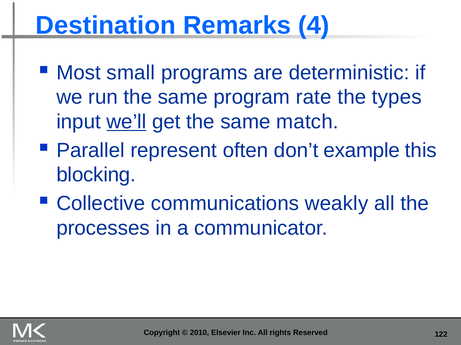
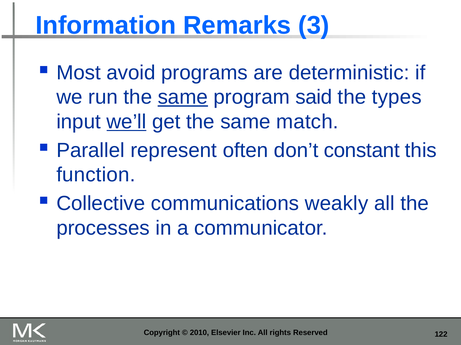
Destination: Destination -> Information (106, 25)
4: 4 -> 3 (314, 25)
small: small -> avoid (131, 73)
same underline: none -> present (183, 97)
rate: rate -> said (314, 97)
example: example -> constant (362, 151)
blocking: blocking -> function (96, 175)
